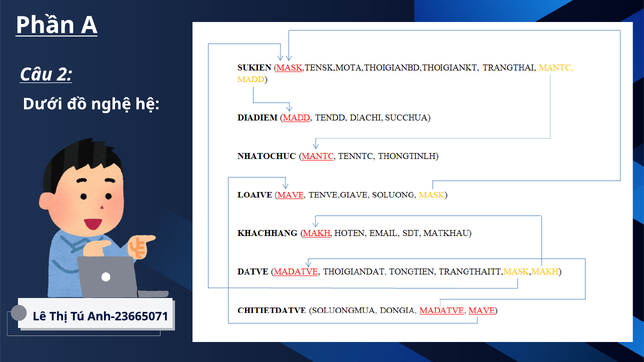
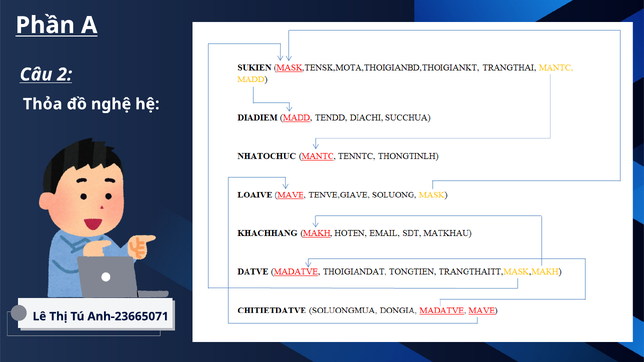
Dưới: Dưới -> Thỏa (43, 104)
